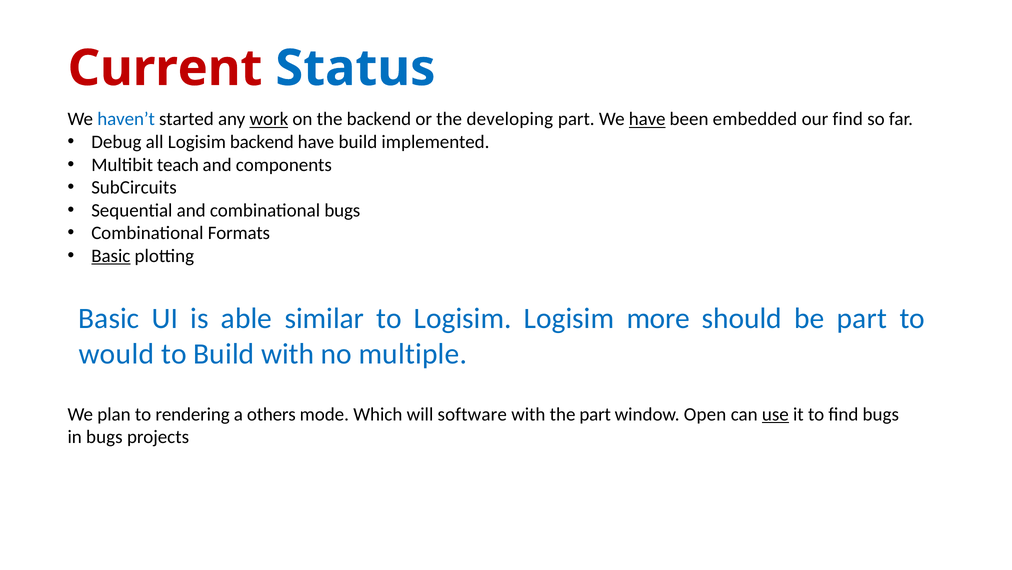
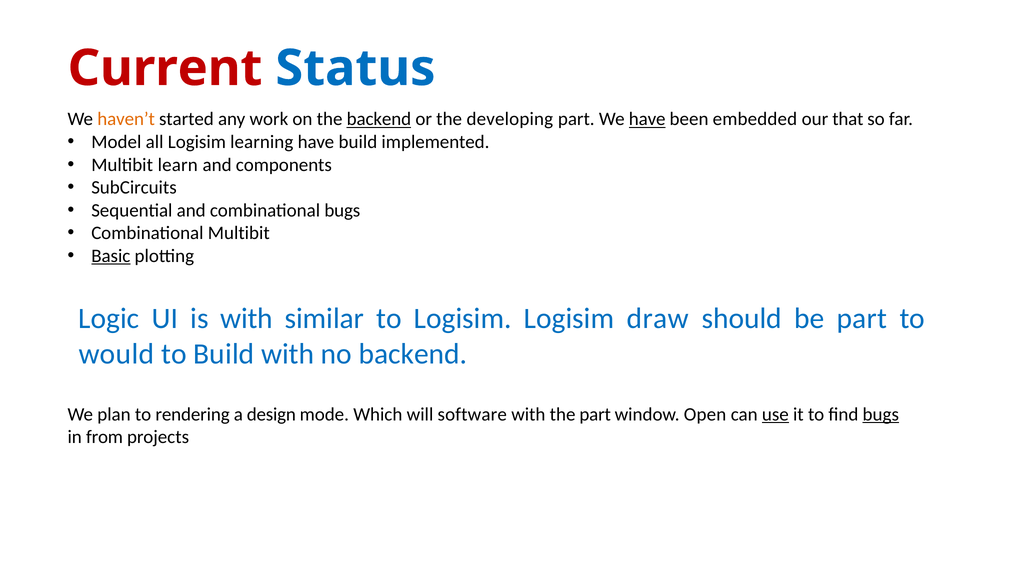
haven’t colour: blue -> orange (126, 119)
work underline: present -> none (269, 119)
backend underline: none -> present (379, 119)
our find: find -> that (848, 119)
Debug: Debug -> Model (116, 142)
Logisim backend: backend -> learning (262, 142)
teach: teach -> learn (178, 165)
Combinational Formats: Formats -> Multibit (239, 233)
Basic: Basic -> Logic (109, 318)
is able: able -> with (247, 318)
more: more -> draw (658, 318)
no multiple: multiple -> backend (413, 354)
others: others -> design (271, 414)
bugs underline: none -> present (881, 414)
in bugs: bugs -> from (105, 436)
